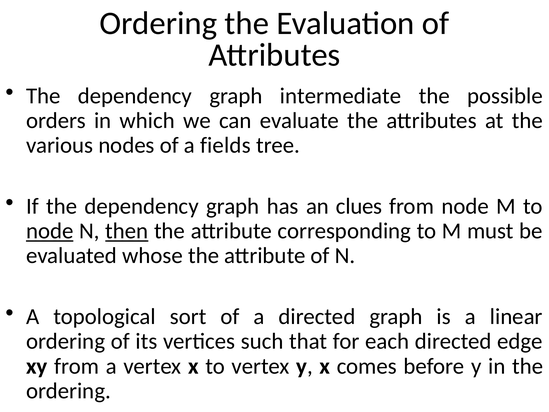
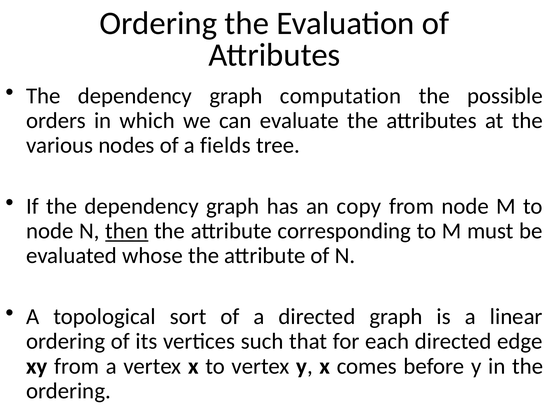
intermediate: intermediate -> computation (341, 96)
clues: clues -> copy (359, 206)
node underline: present -> none (50, 231)
